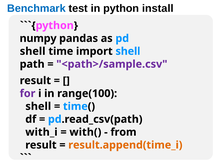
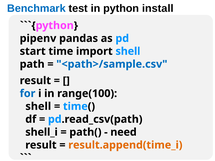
numpy: numpy -> pipenv (38, 38)
shell: shell -> start (33, 51)
<path>/sample.csv colour: purple -> blue (112, 64)
for colour: purple -> blue (28, 94)
with_i: with_i -> shell_i (42, 132)
with(: with( -> path( (85, 132)
from: from -> need (124, 132)
